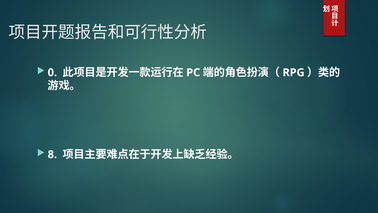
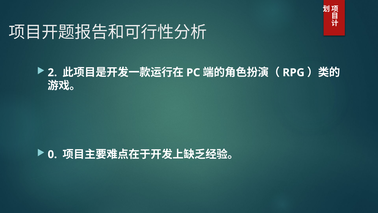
0: 0 -> 2 (52, 72)
8: 8 -> 0 (52, 154)
